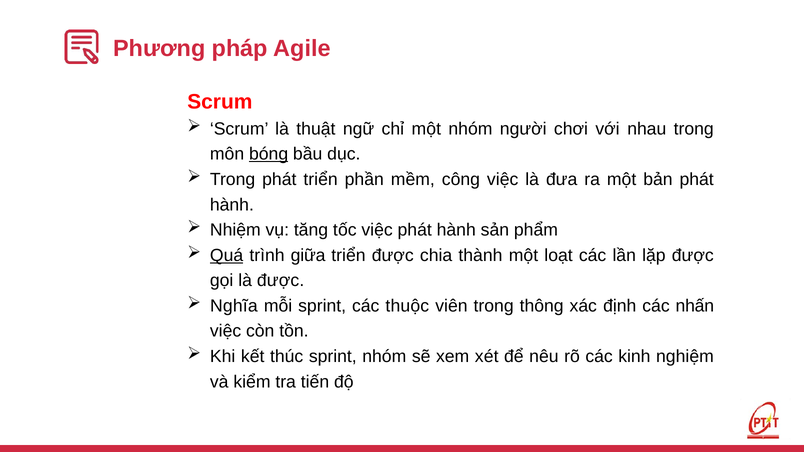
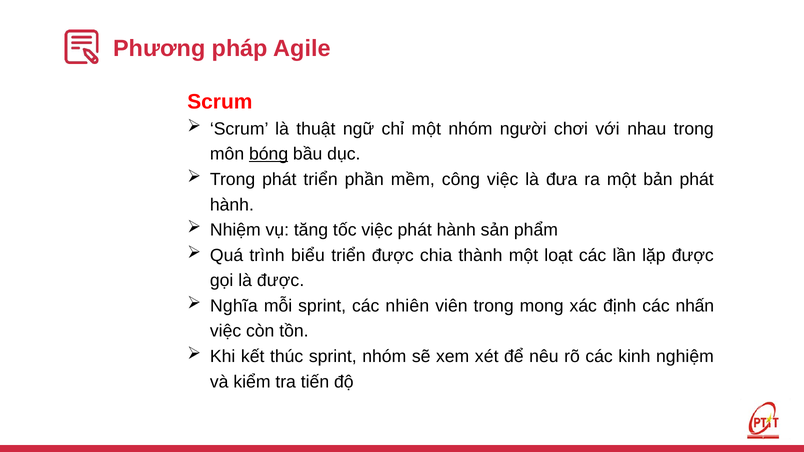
Quá underline: present -> none (227, 255)
giữa: giữa -> biểu (308, 255)
thuộc: thuộc -> nhiên (407, 306)
thông: thông -> mong (542, 306)
